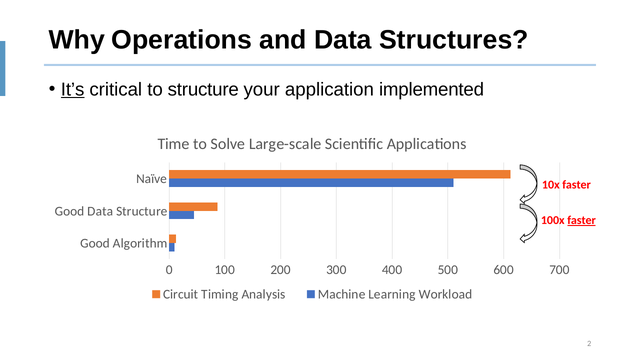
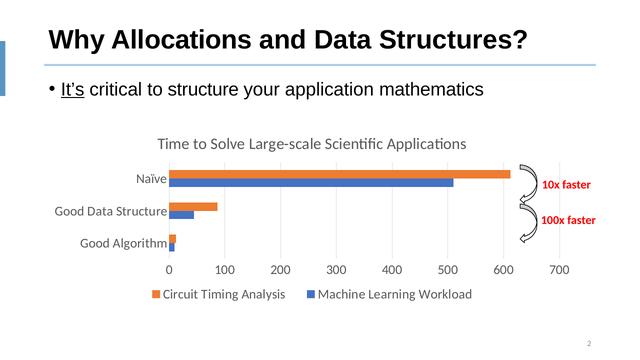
Operations: Operations -> Allocations (182, 40)
implemented: implemented -> mathematics (431, 89)
faster underline: present -> none (582, 220)
